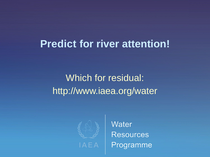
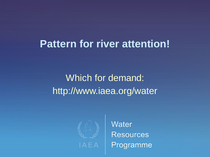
Predict: Predict -> Pattern (58, 44)
residual: residual -> demand (126, 78)
